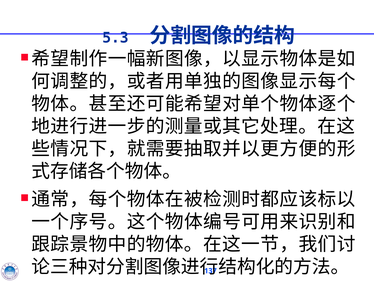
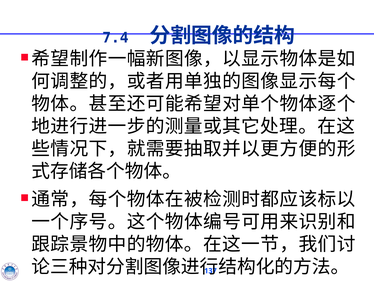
5.3: 5.3 -> 7.4 (116, 38)
